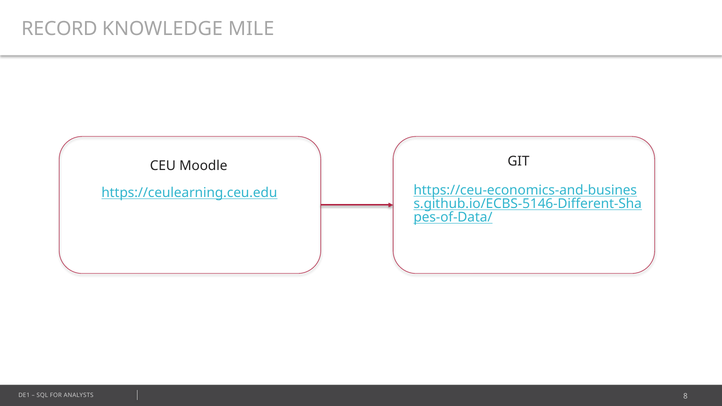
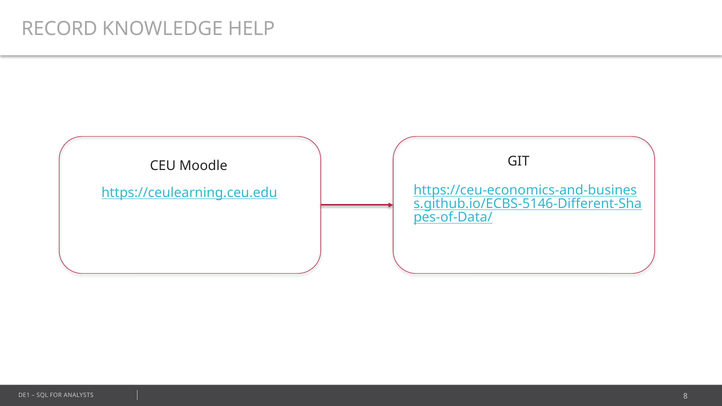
MILE: MILE -> HELP (251, 29)
